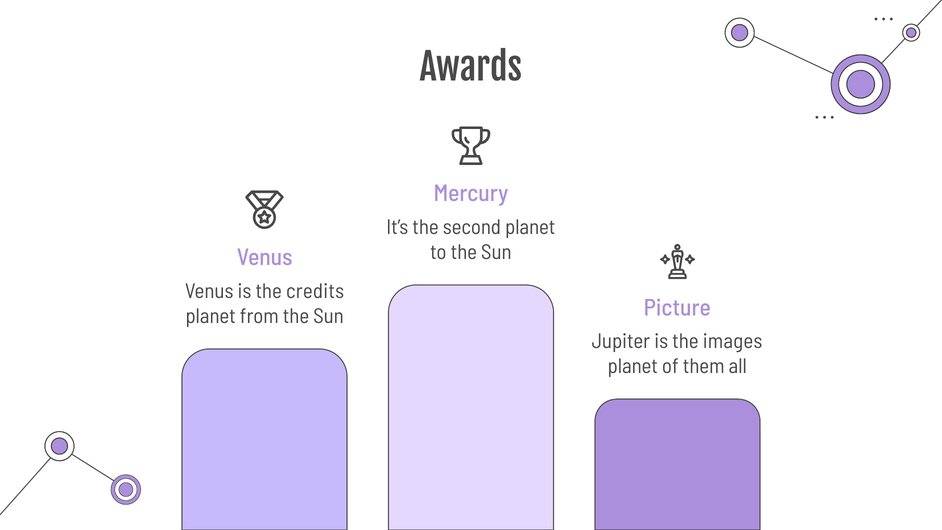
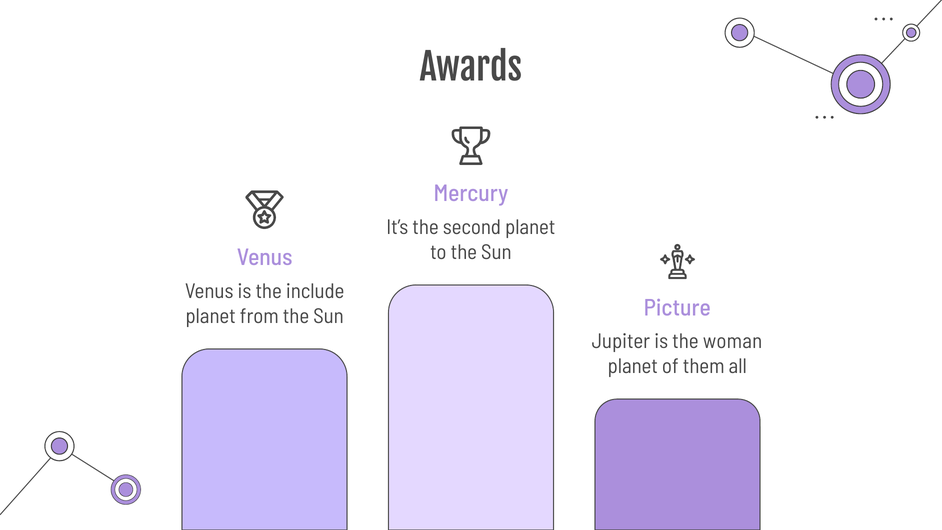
credits: credits -> include (315, 291)
images: images -> woman (733, 341)
